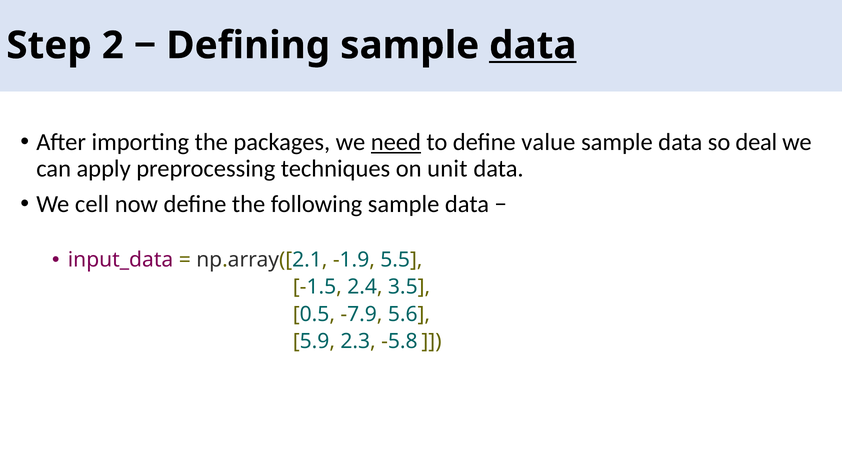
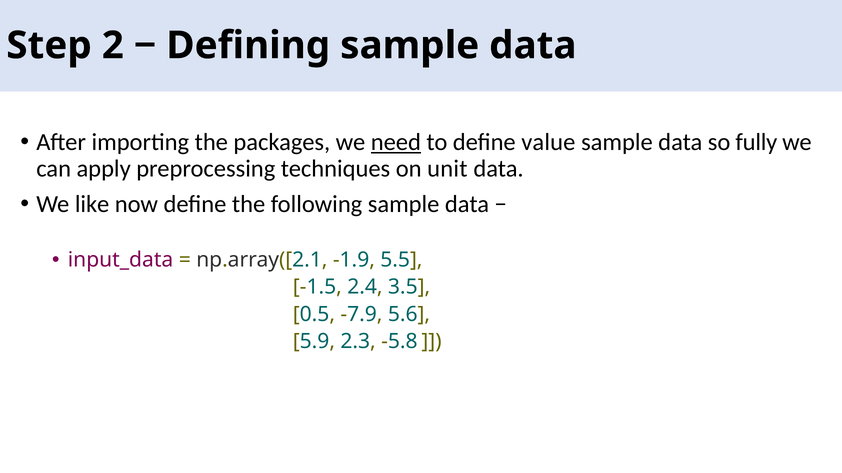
data underline: present -> none (533, 46)
deal: deal -> fully (756, 142)
cell: cell -> like (92, 204)
